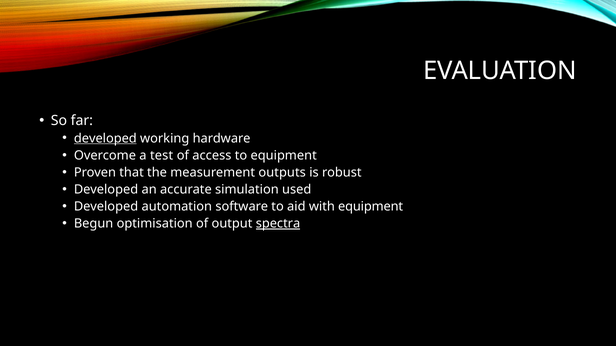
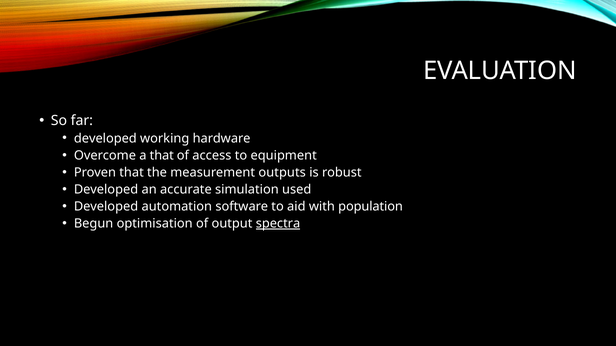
developed underline: present -> none (105, 138)
a test: test -> that (162, 156)
with equipment: equipment -> population (371, 207)
